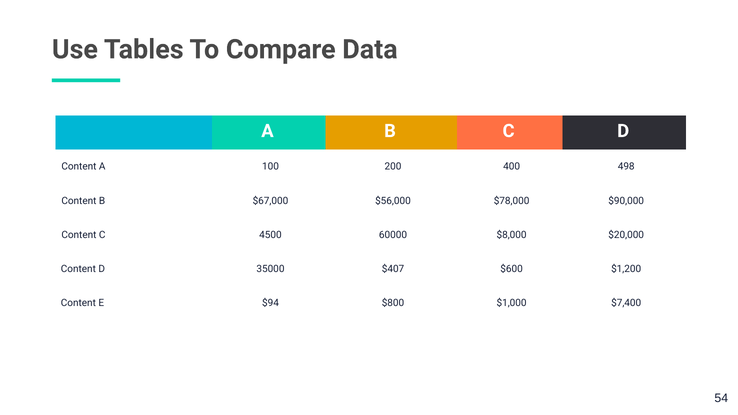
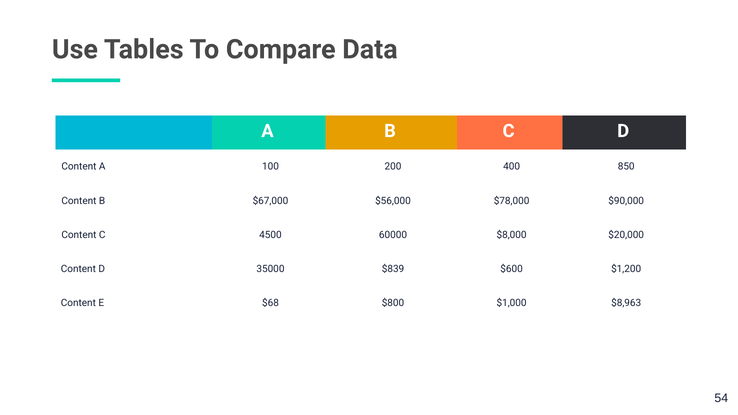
498: 498 -> 850 (626, 167)
$407: $407 -> $839 (393, 269)
$94: $94 -> $68 (270, 303)
$7,400: $7,400 -> $8,963 (626, 303)
